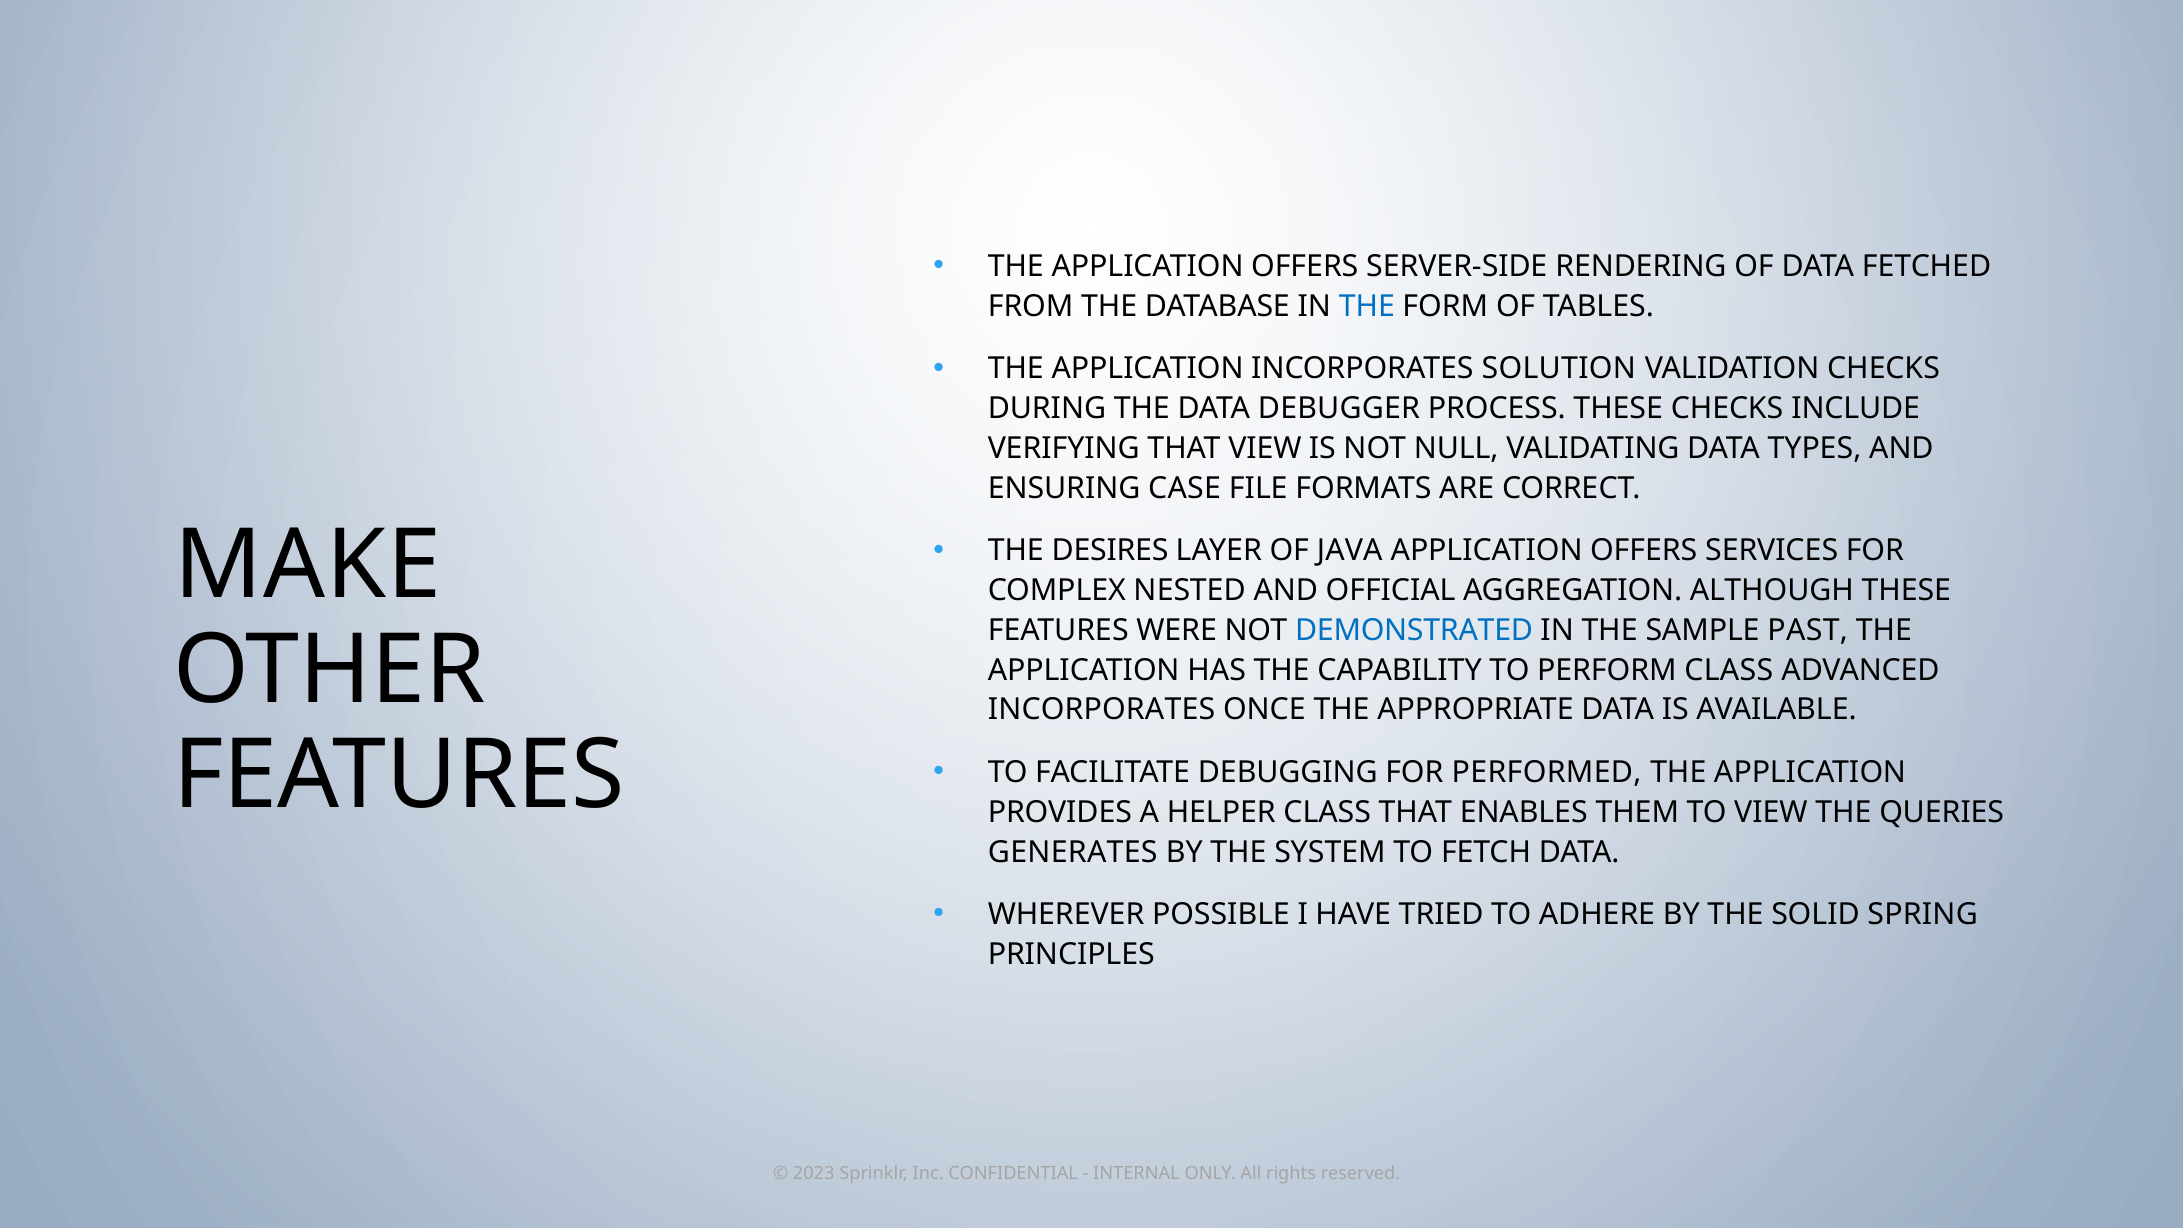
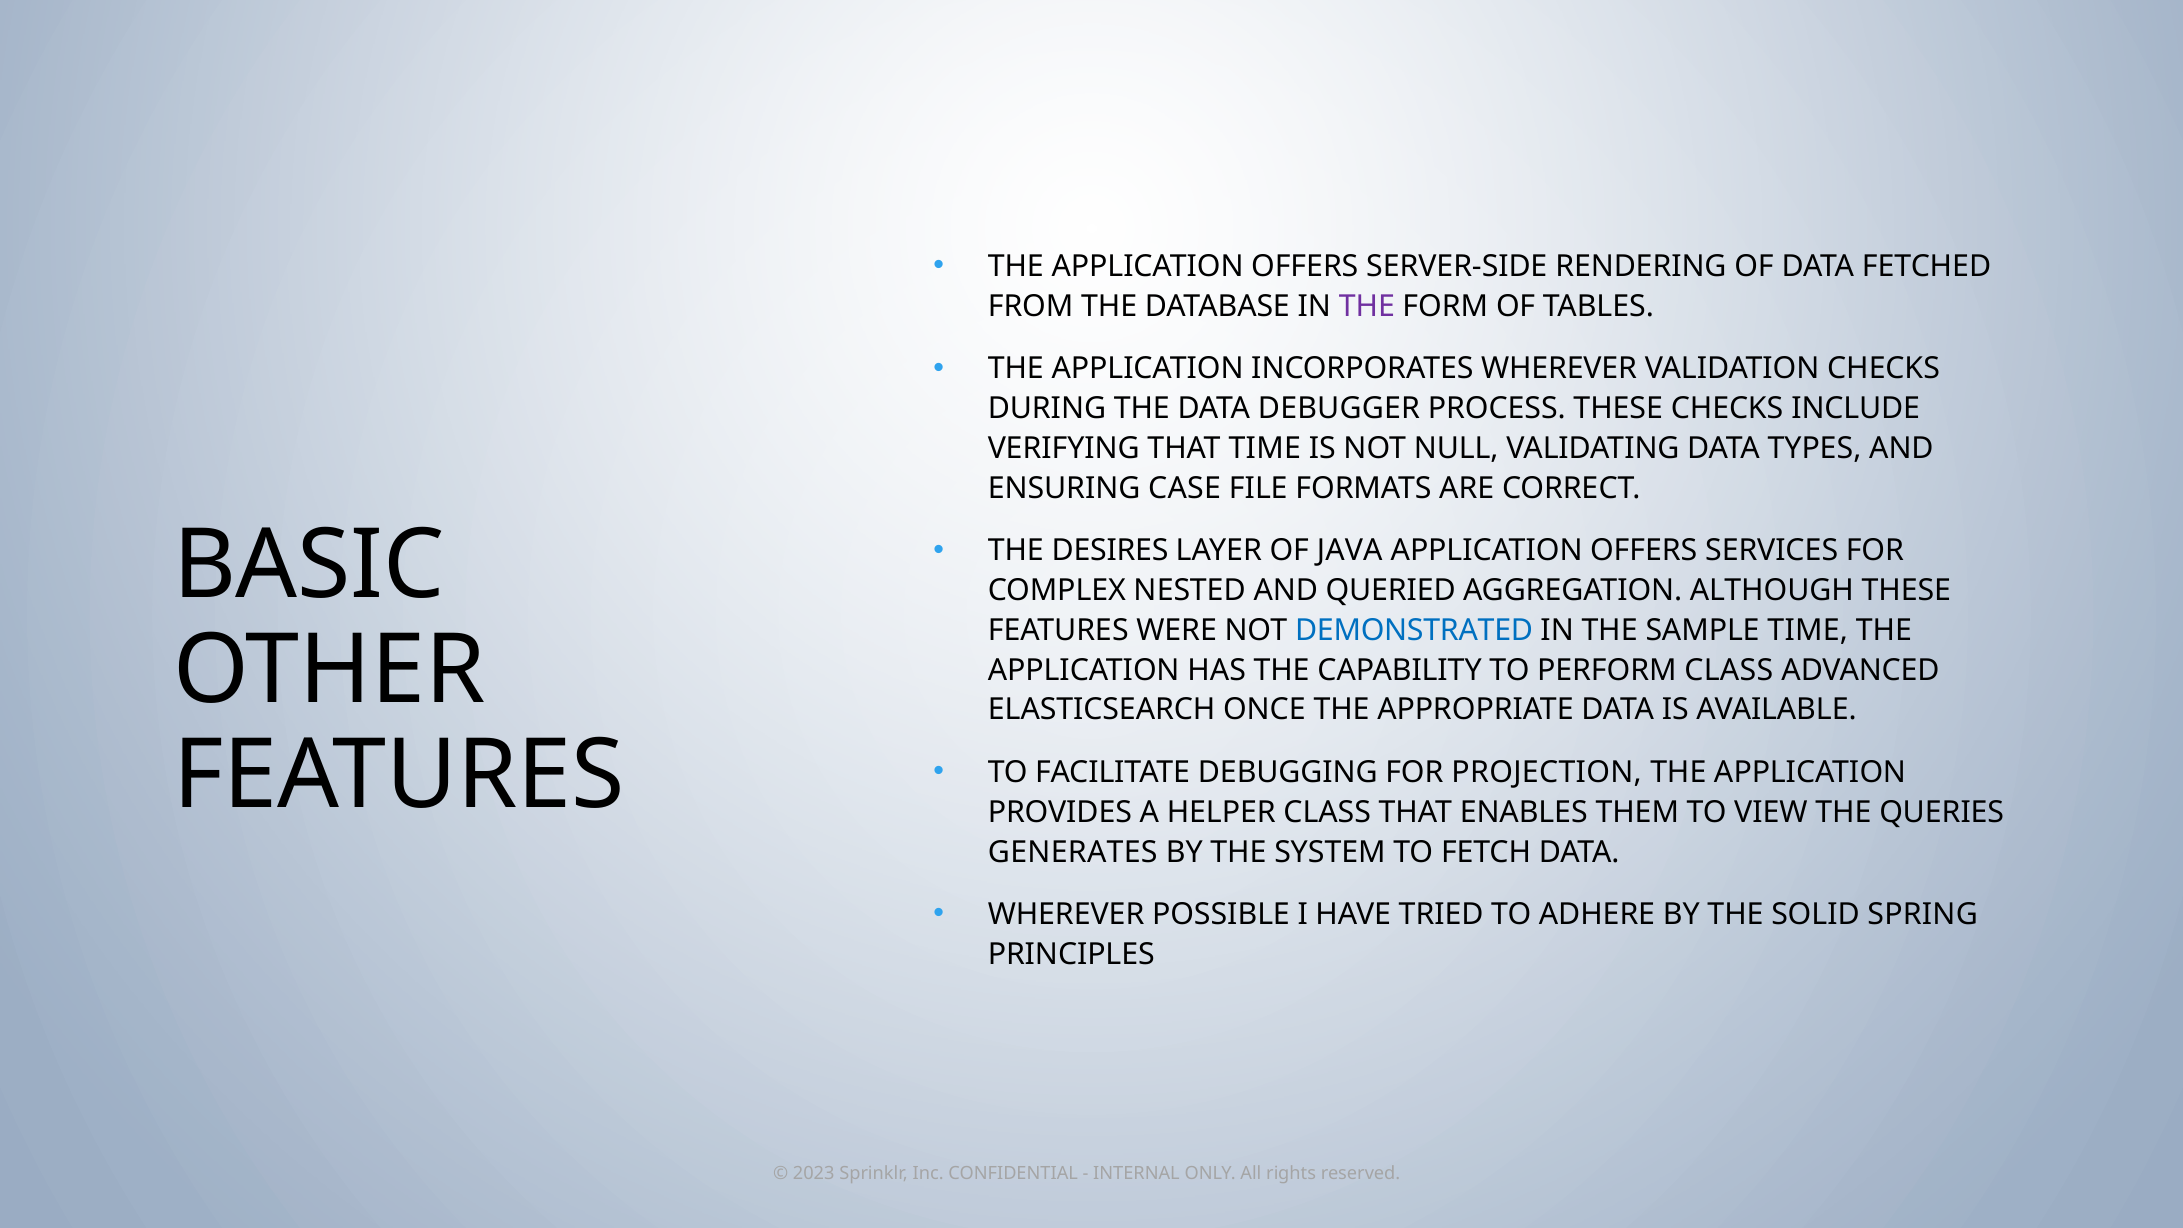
THE colour: blue -> purple (1367, 306)
INCORPORATES SOLUTION: SOLUTION -> WHEREVER (1559, 369)
THAT VIEW: VIEW -> TIME (1265, 448)
MAKE: MAKE -> BASIC (309, 566)
OFFICIAL: OFFICIAL -> QUERIED (1391, 591)
SAMPLE PAST: PAST -> TIME (1808, 630)
INCORPORATES: INCORPORATES -> ELASTICSEARCH (1102, 710)
PERFORMED: PERFORMED -> PROJECTION (1547, 773)
